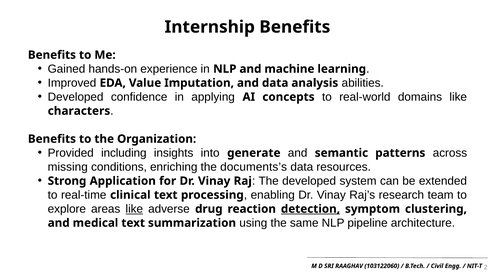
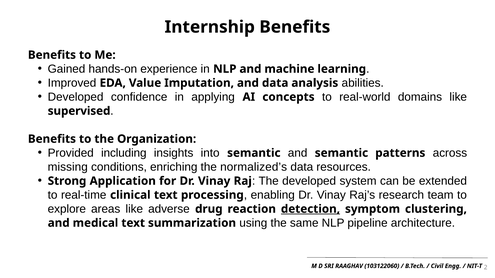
characters: characters -> supervised (79, 111)
into generate: generate -> semantic (254, 153)
documents’s: documents’s -> normalized’s (254, 167)
like underline: present -> none (134, 209)
